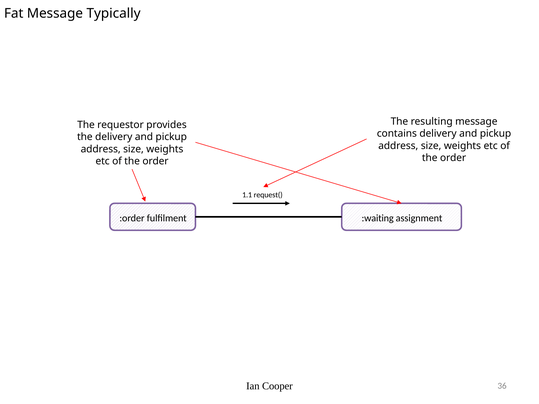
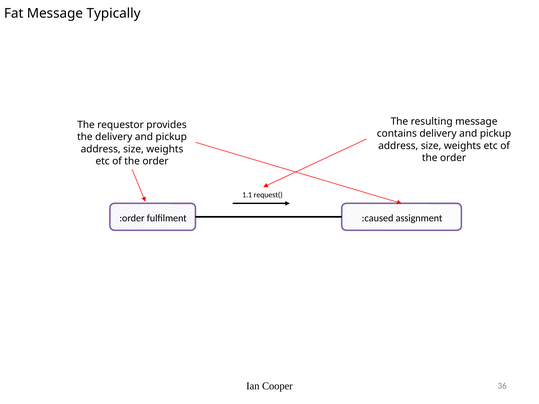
:waiting: :waiting -> :caused (378, 218)
